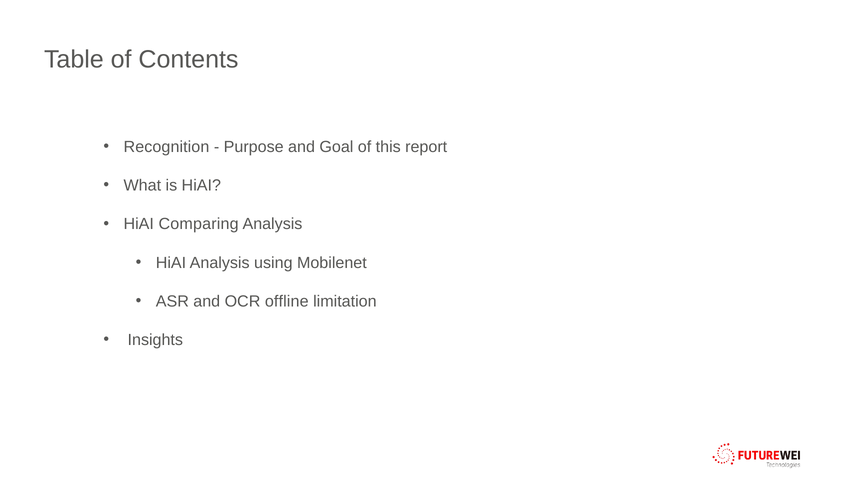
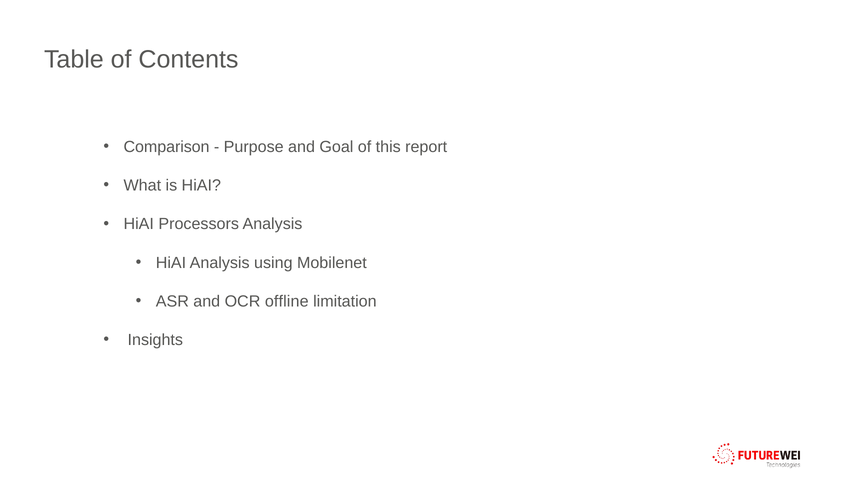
Recognition: Recognition -> Comparison (167, 147)
Comparing: Comparing -> Processors (199, 224)
